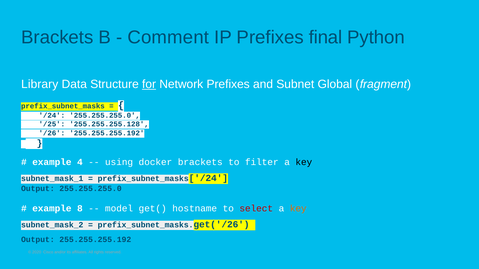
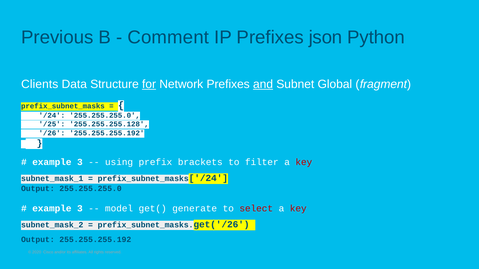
Brackets: Brackets -> Previous (57, 38)
final: final -> json (325, 38)
Library: Library -> Clients (40, 84)
and underline: none -> present (263, 84)
4: 4 -> 3 (80, 162)
docker: docker -> prefix (155, 162)
key colour: black -> red (304, 162)
8: 8 -> 3 (80, 209)
hostname: hostname -> generate (195, 209)
key colour: orange -> red (298, 209)
